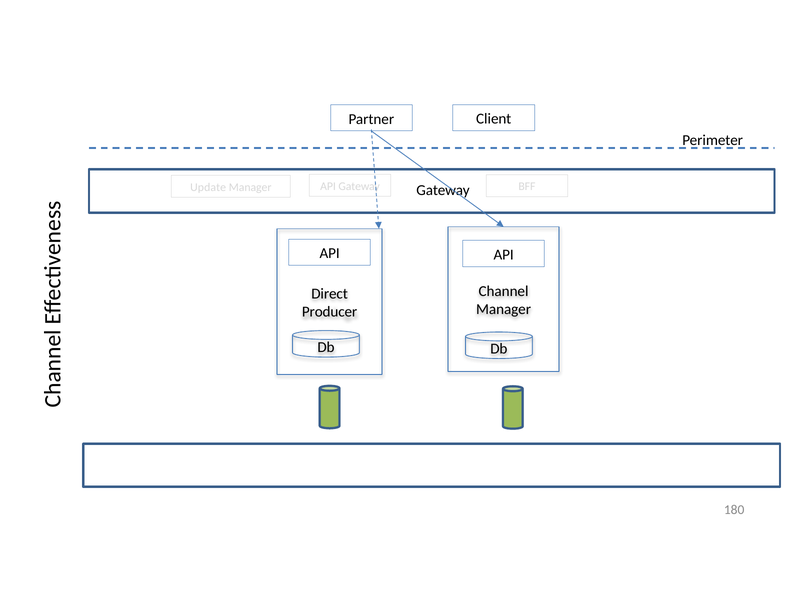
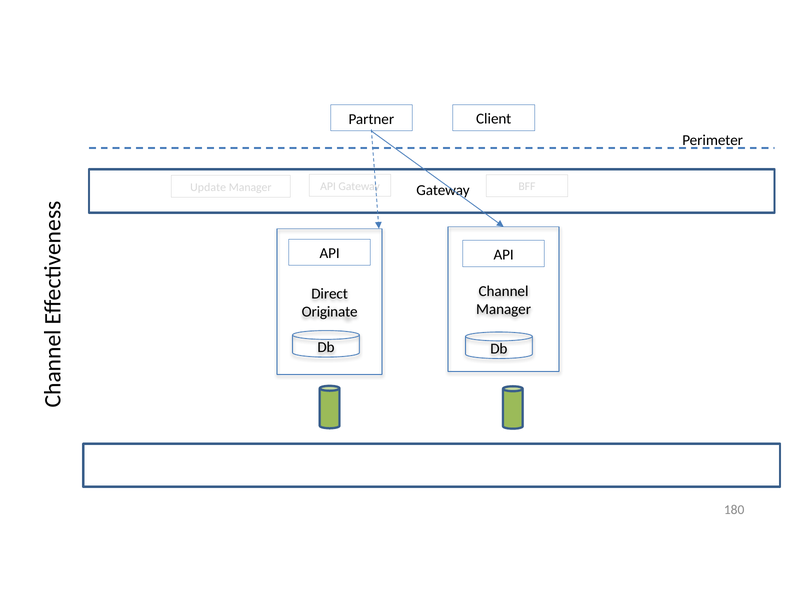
Producer: Producer -> Originate (330, 312)
